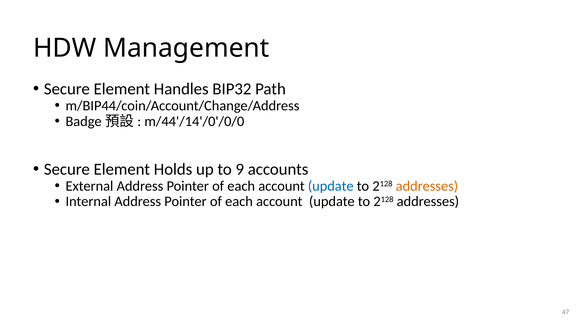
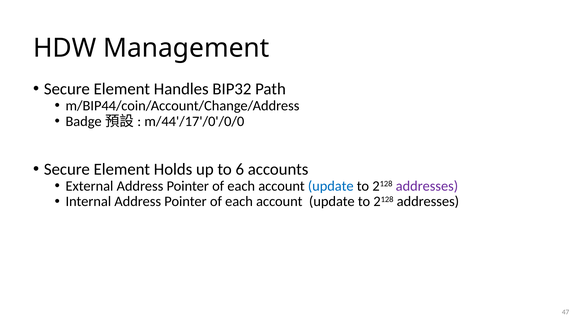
m/44'/14'/0'/0/0: m/44'/14'/0'/0/0 -> m/44'/17'/0'/0/0 (194, 121)
9: 9 -> 6 (240, 169)
addresses colour: orange -> purple (427, 186)
